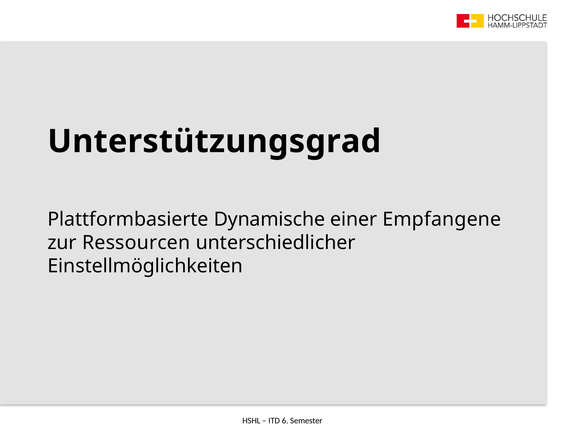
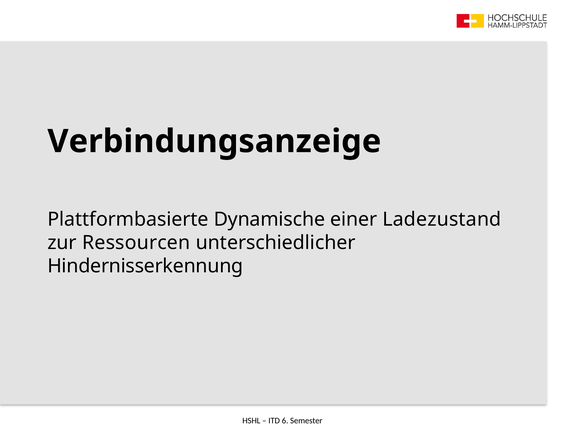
Unterstützungsgrad: Unterstützungsgrad -> Verbindungsanzeige (214, 142)
Empfangene: Empfangene -> Ladezustand (442, 220)
Einstellmöglichkeiten: Einstellmöglichkeiten -> Hindernisserkennung (145, 266)
